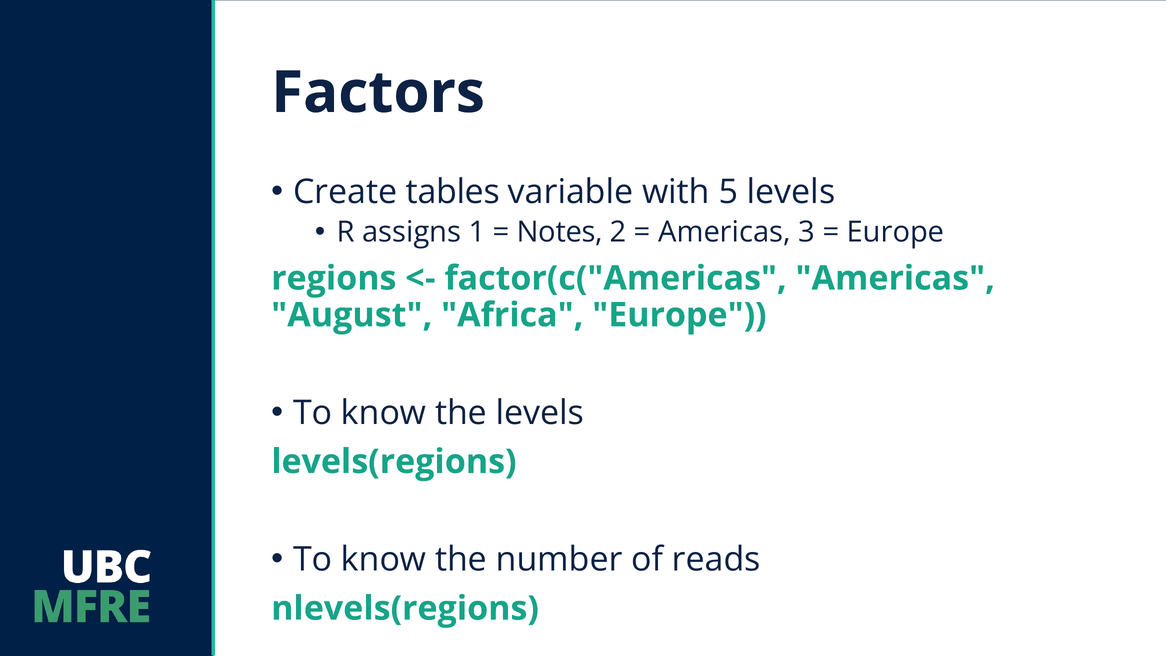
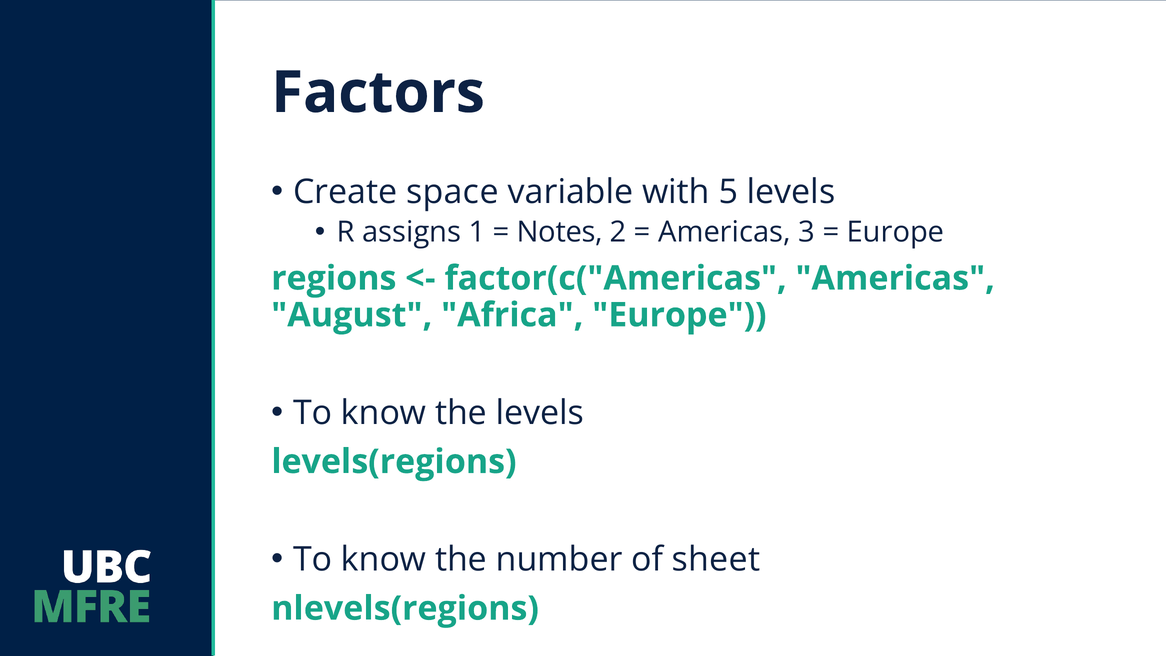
tables: tables -> space (452, 192)
reads: reads -> sheet (716, 559)
